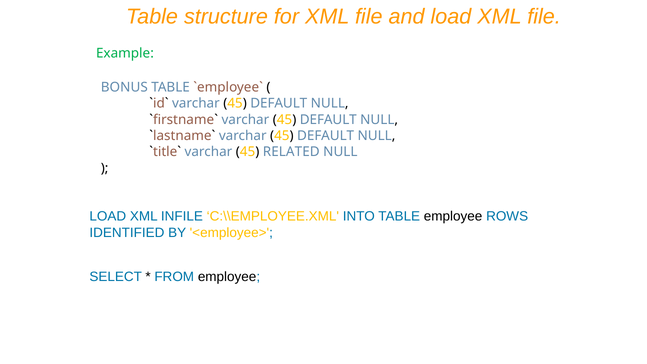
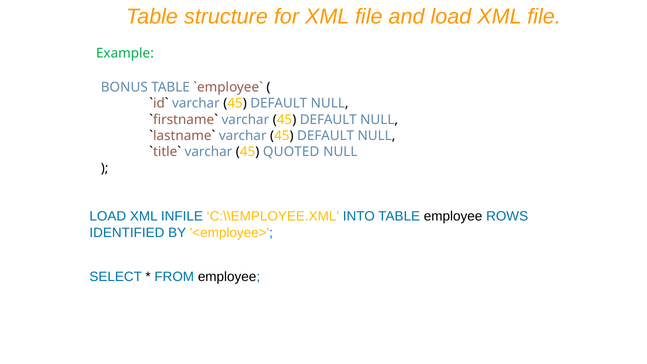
RELATED: RELATED -> QUOTED (291, 152)
